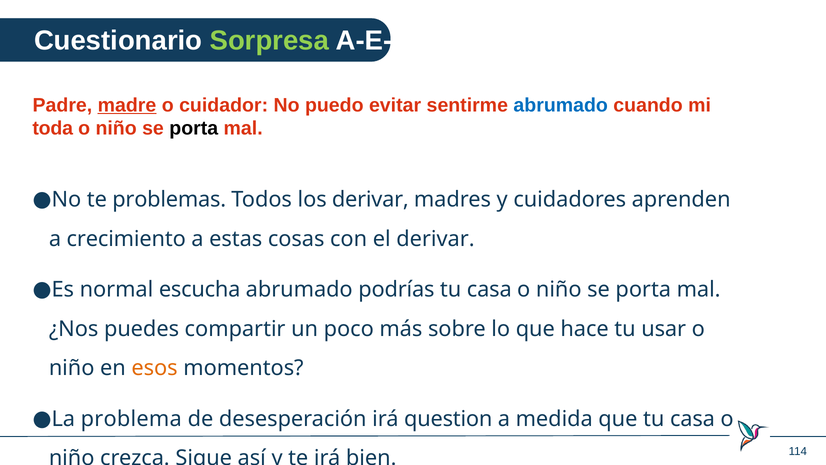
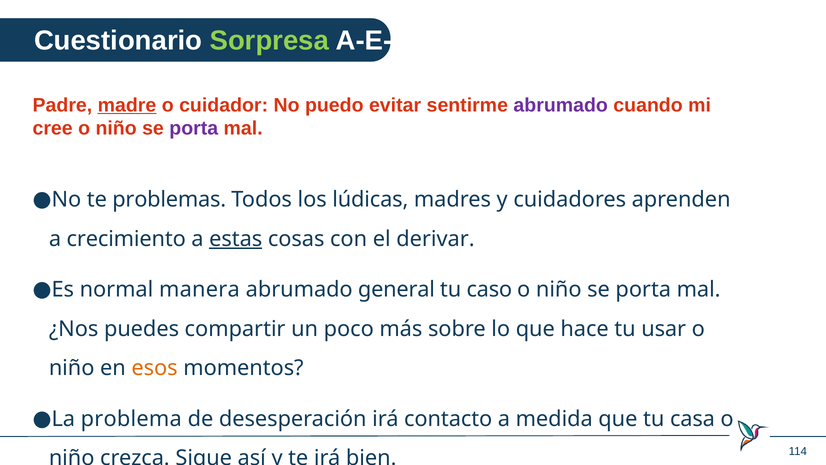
abrumado colour: blue -> purple (561, 105)
toda: toda -> cree (53, 128)
porta colour: black -> purple (194, 128)
los derivar: derivar -> lúdicas (370, 199)
estas underline: none -> present (236, 239)
escucha: escucha -> manera (199, 289)
podrías: podrías -> general (396, 289)
casa: casa -> caso (489, 289)
question: question -> contacto (448, 418)
